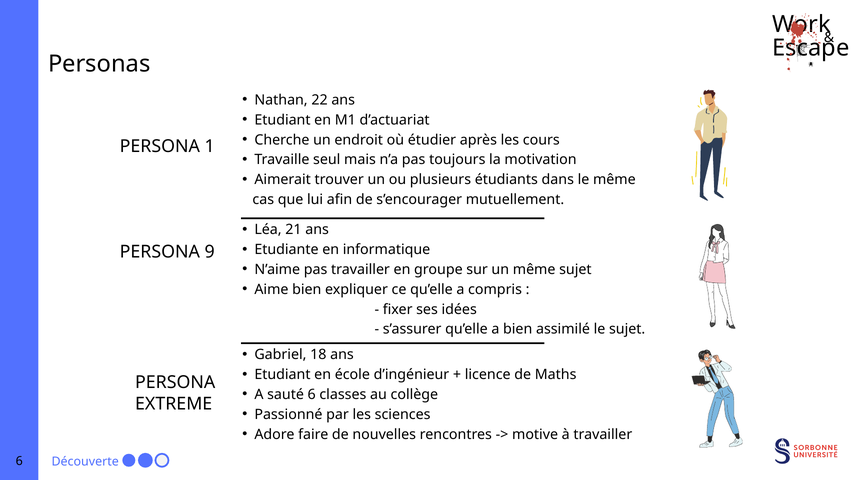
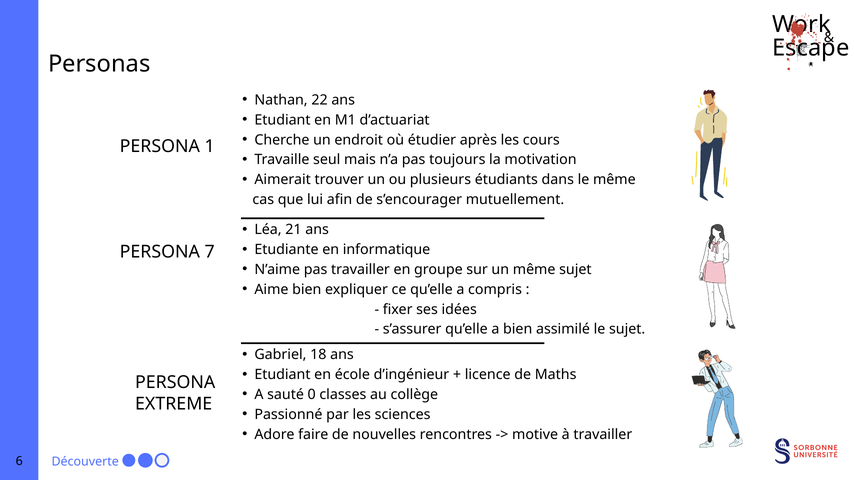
9: 9 -> 7 (210, 252)
sauté 6: 6 -> 0 (312, 395)
